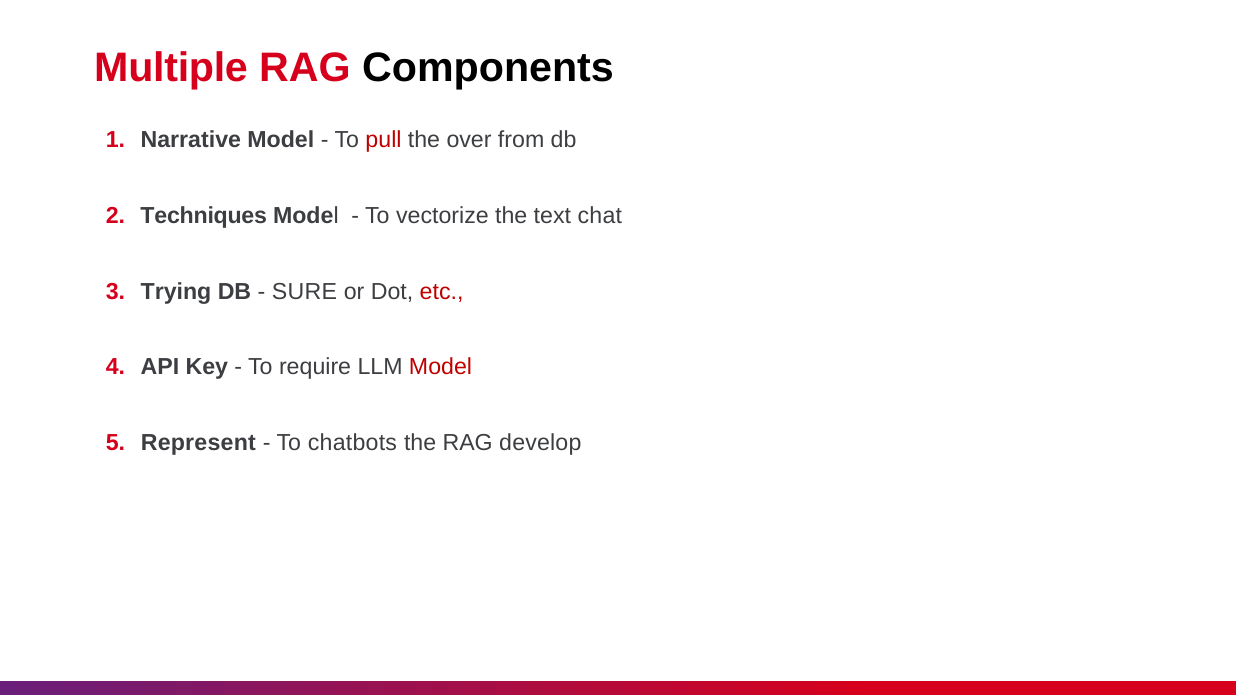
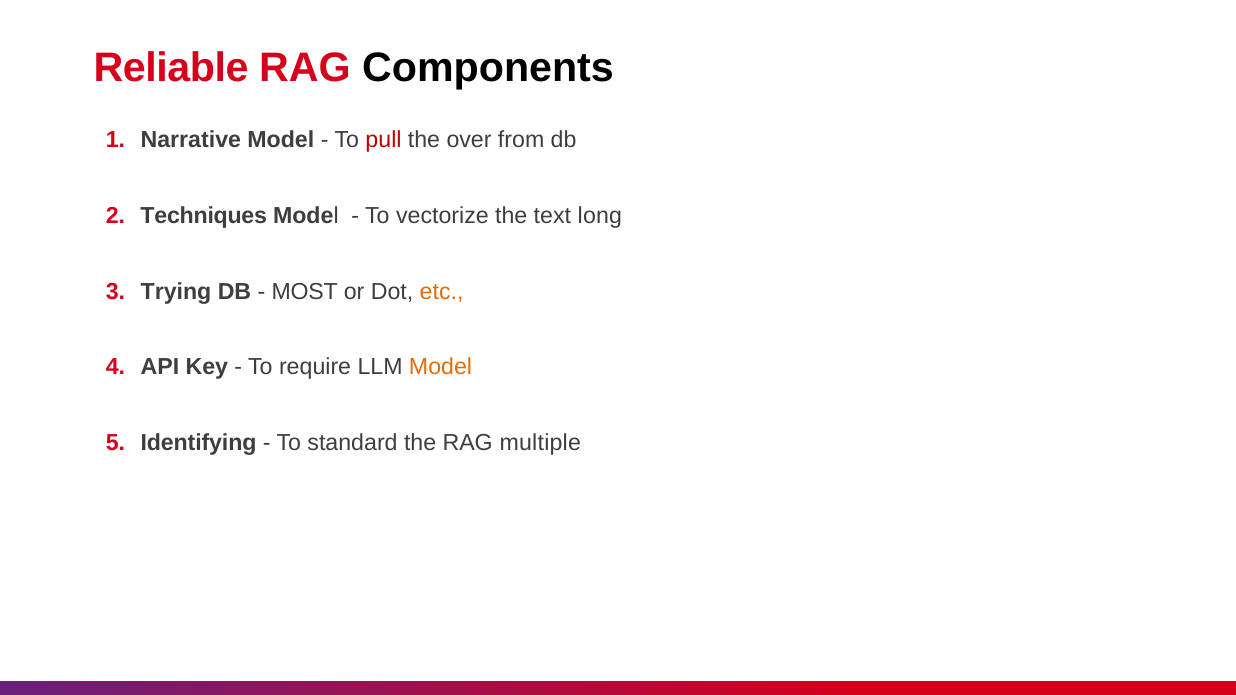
Multiple: Multiple -> Reliable (171, 68)
chat: chat -> long (600, 216)
SURE: SURE -> MOST (305, 292)
etc colour: red -> orange (442, 292)
Model colour: red -> orange (441, 367)
Represent: Represent -> Identifying (199, 443)
chatbots: chatbots -> standard (353, 443)
develop: develop -> multiple (540, 443)
